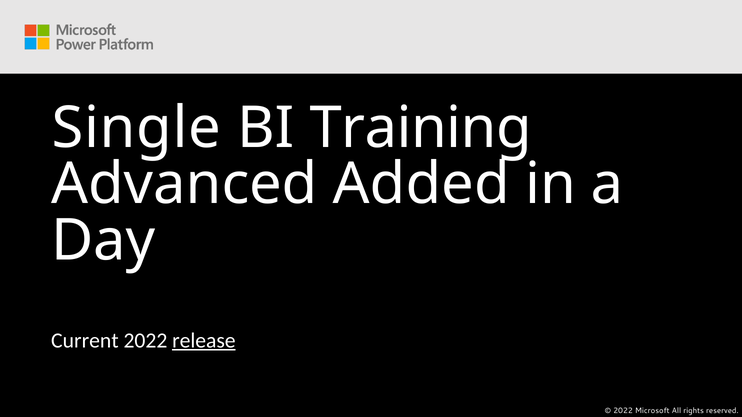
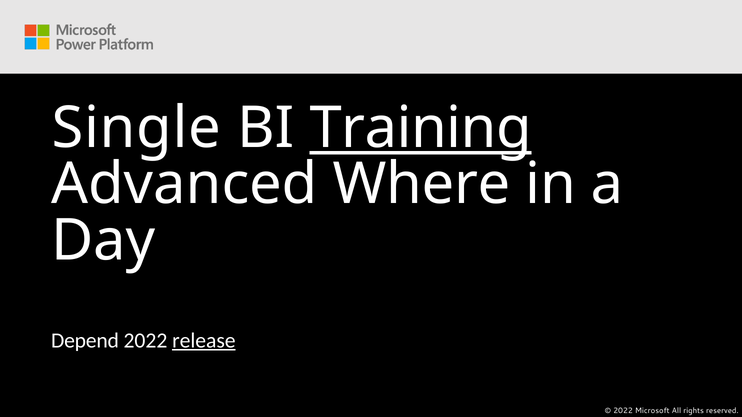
Training underline: none -> present (421, 128)
Added: Added -> Where (422, 185)
Current: Current -> Depend (85, 341)
